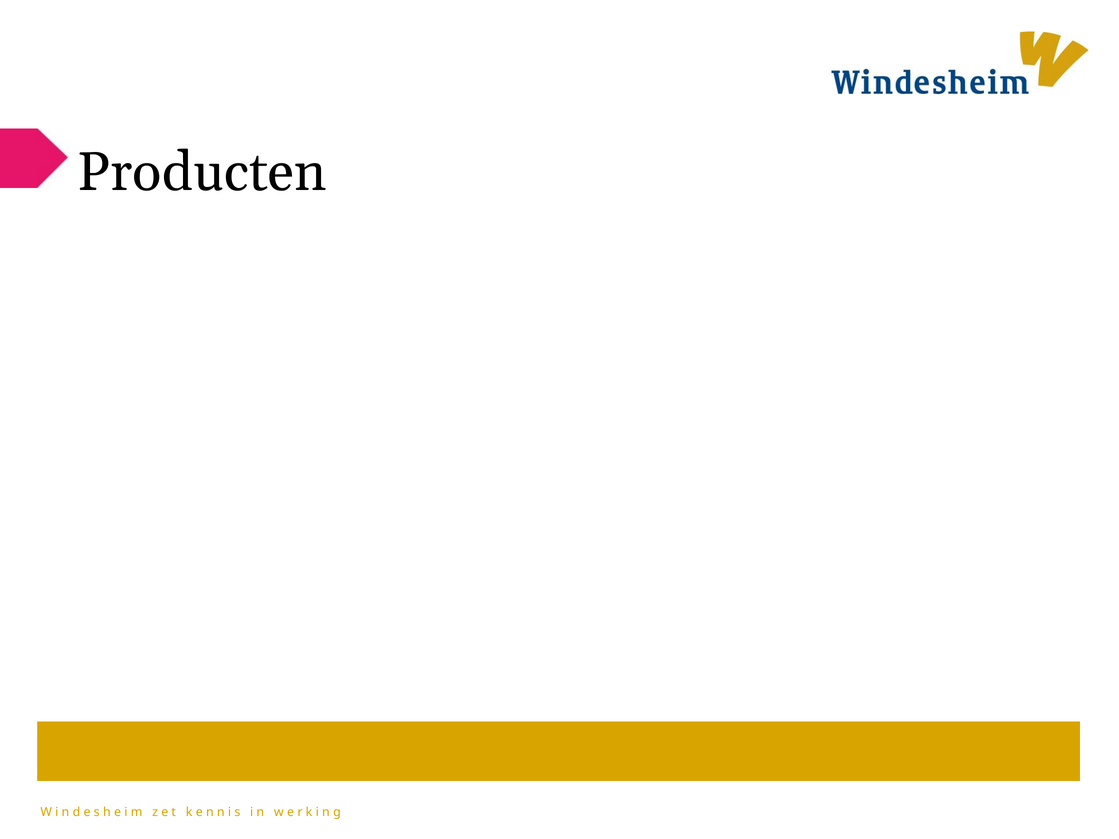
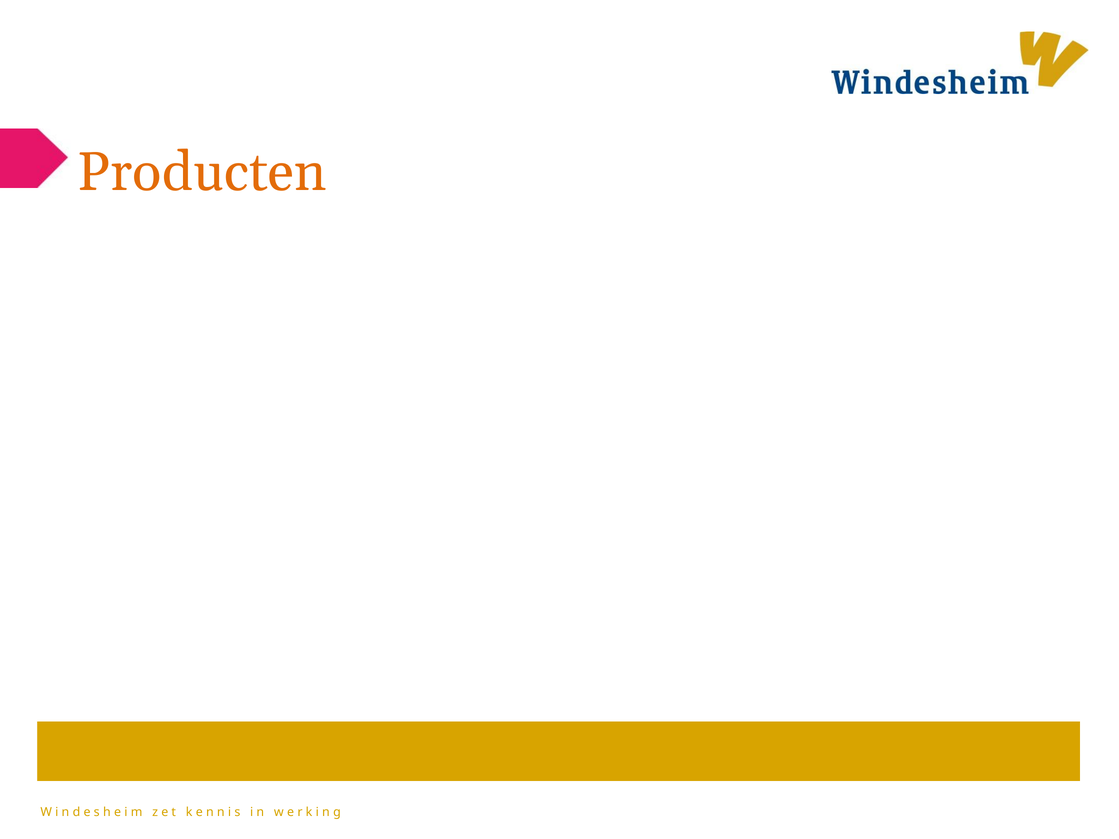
Producten colour: black -> orange (202, 172)
